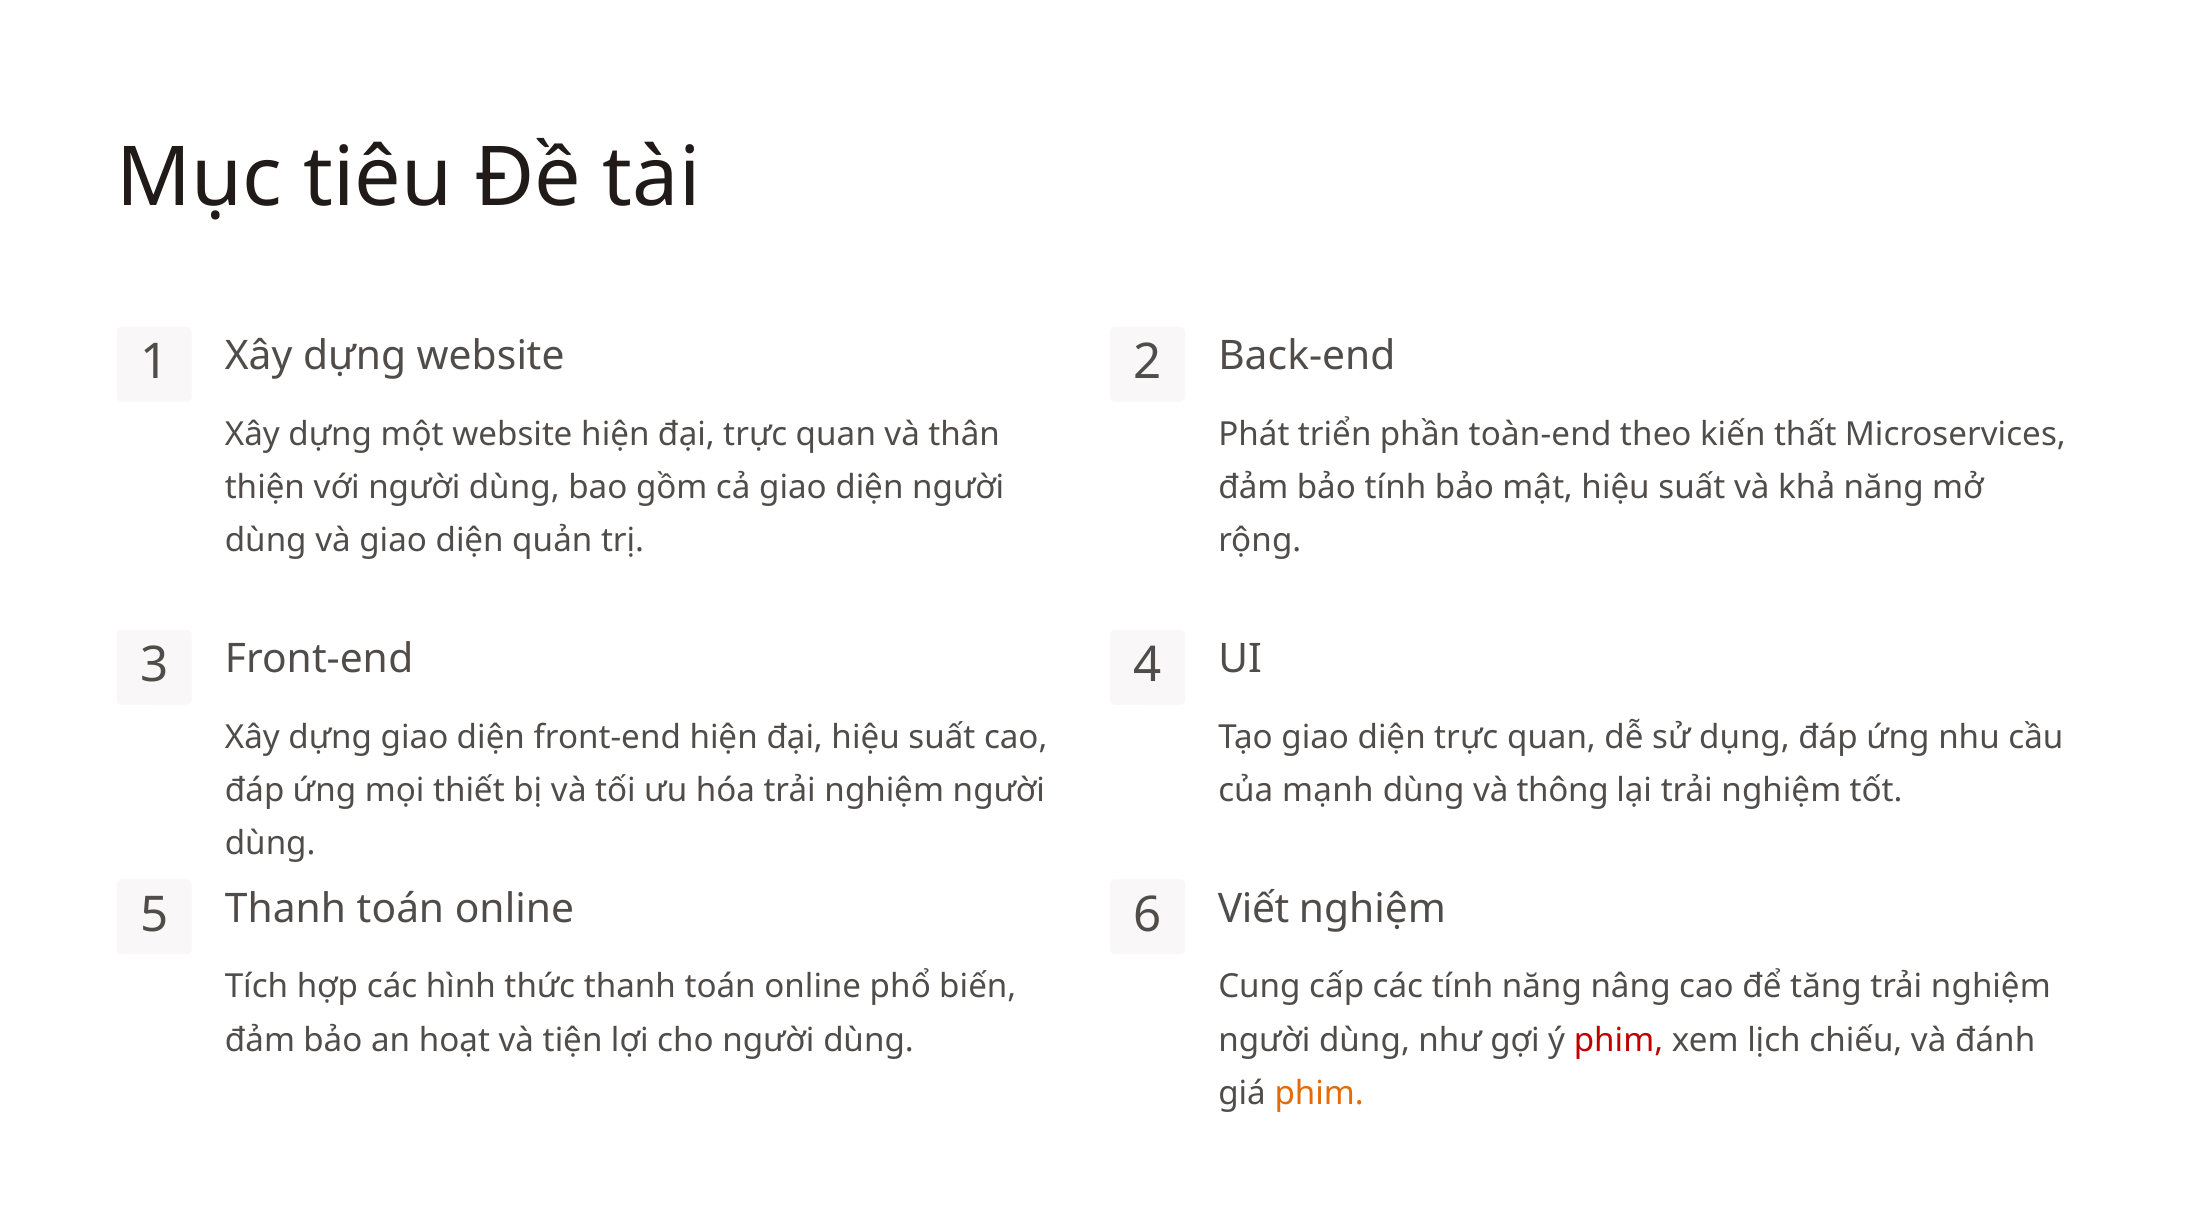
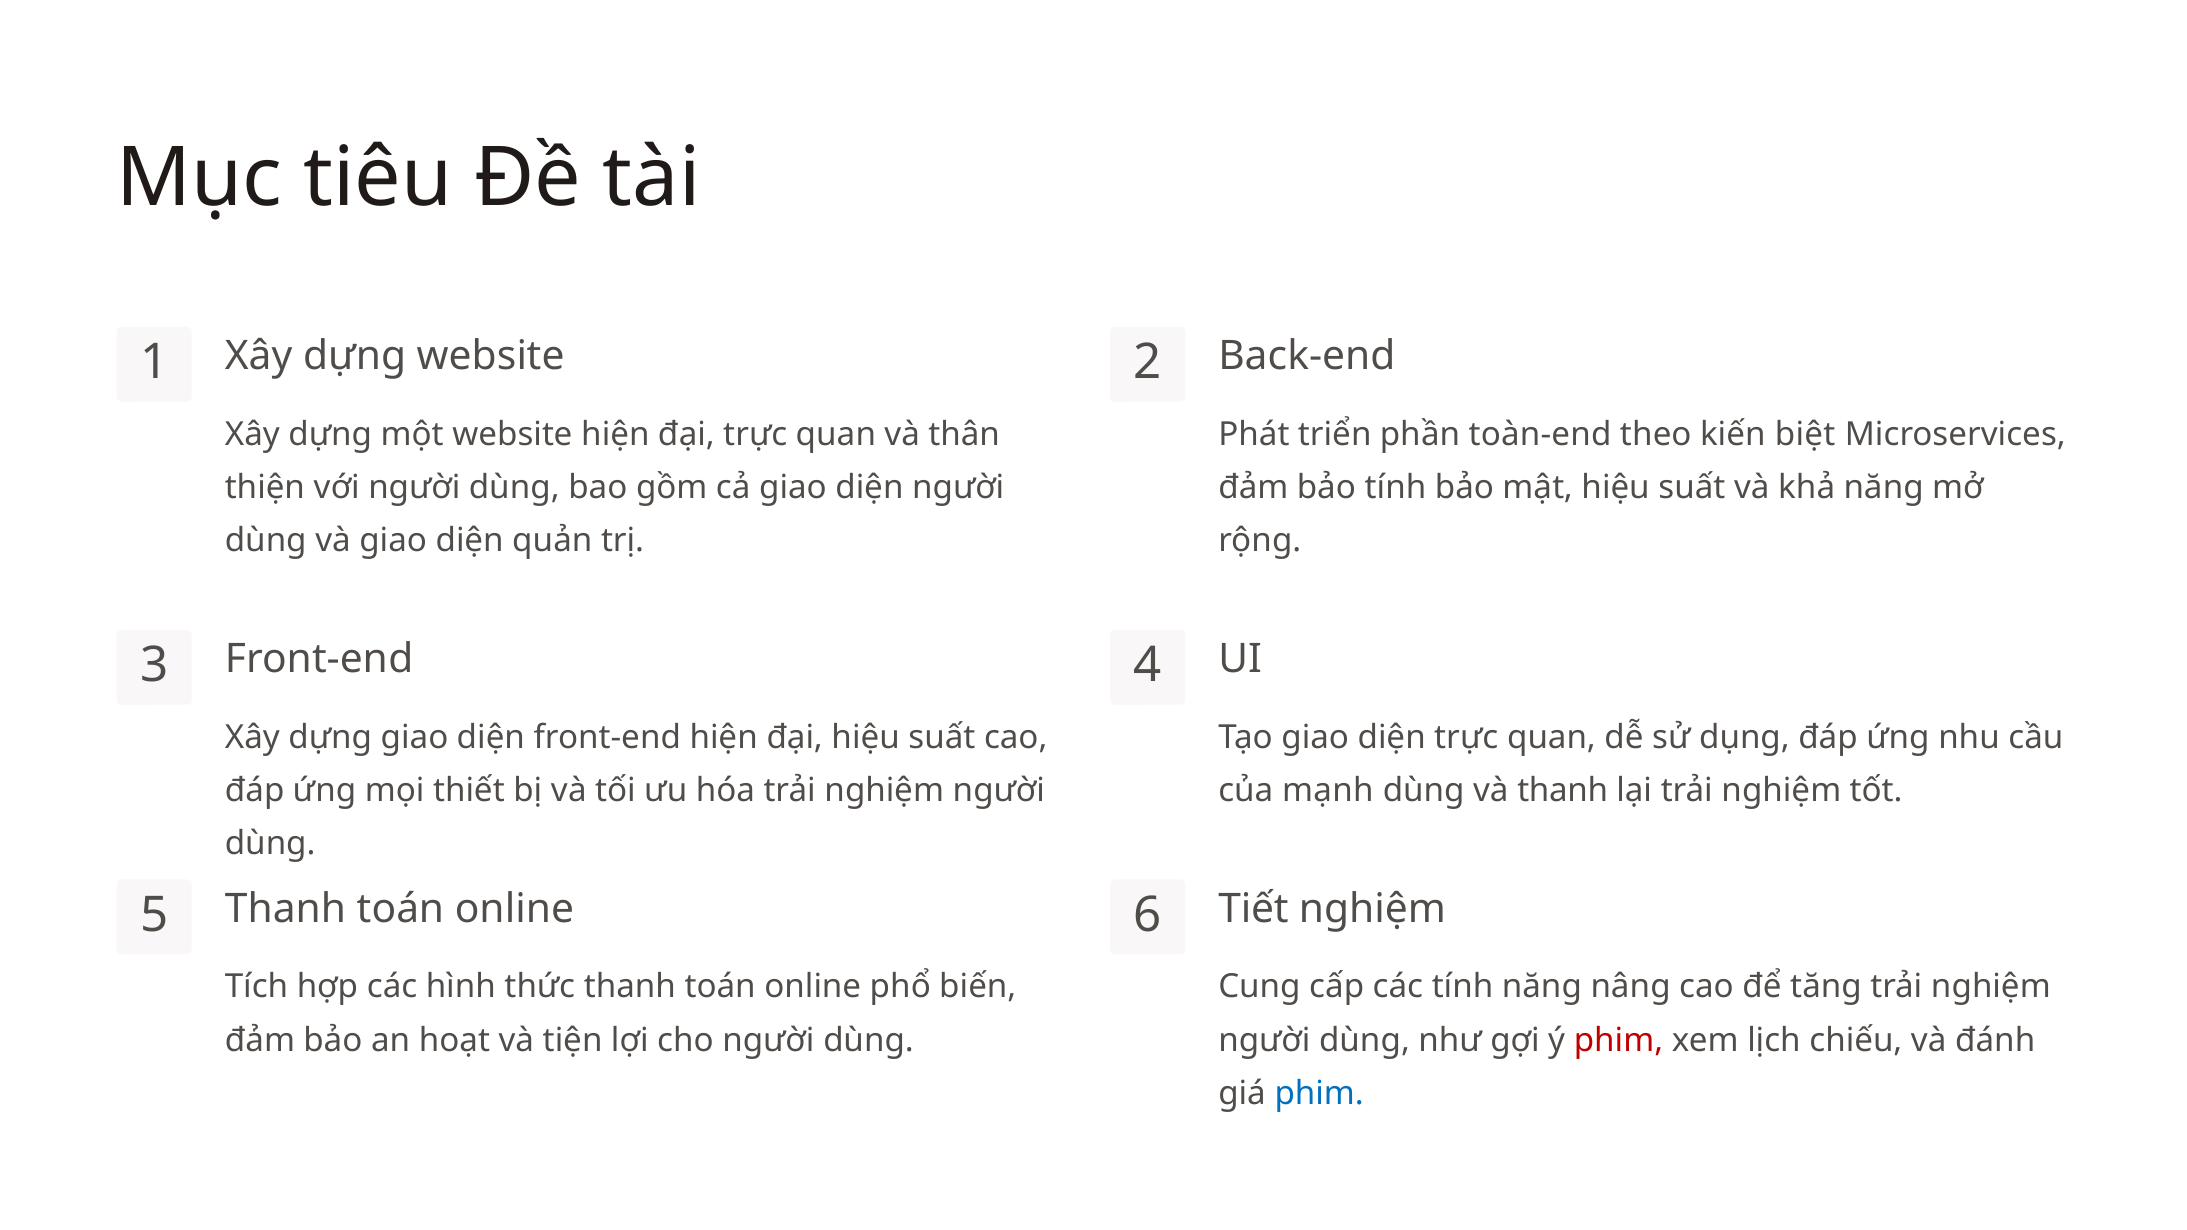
thất: thất -> biệt (1805, 435)
và thông: thông -> thanh (1563, 791)
Viết: Viết -> Tiết (1253, 909)
phim colour: orange -> blue (1319, 1093)
